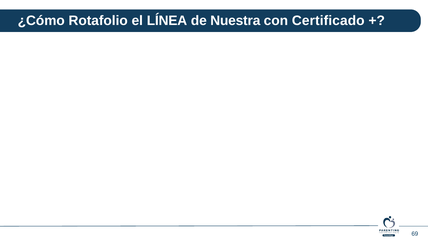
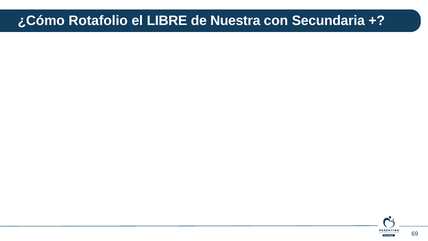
LÍNEA: LÍNEA -> LIBRE (167, 21)
Certificado: Certificado -> Secundaria (328, 21)
